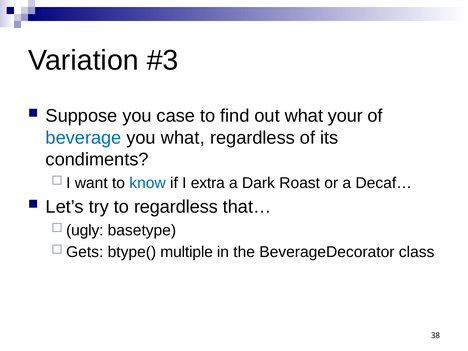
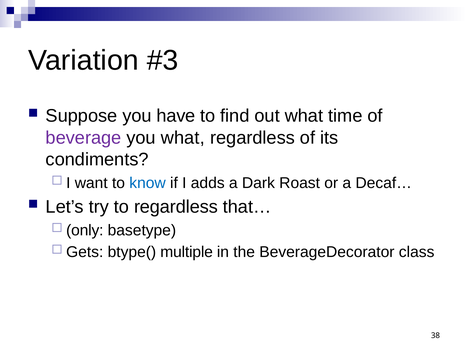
case: case -> have (176, 116)
your: your -> time (345, 116)
beverage colour: blue -> purple (84, 138)
extra: extra -> adds (208, 183)
ugly: ugly -> only (85, 230)
